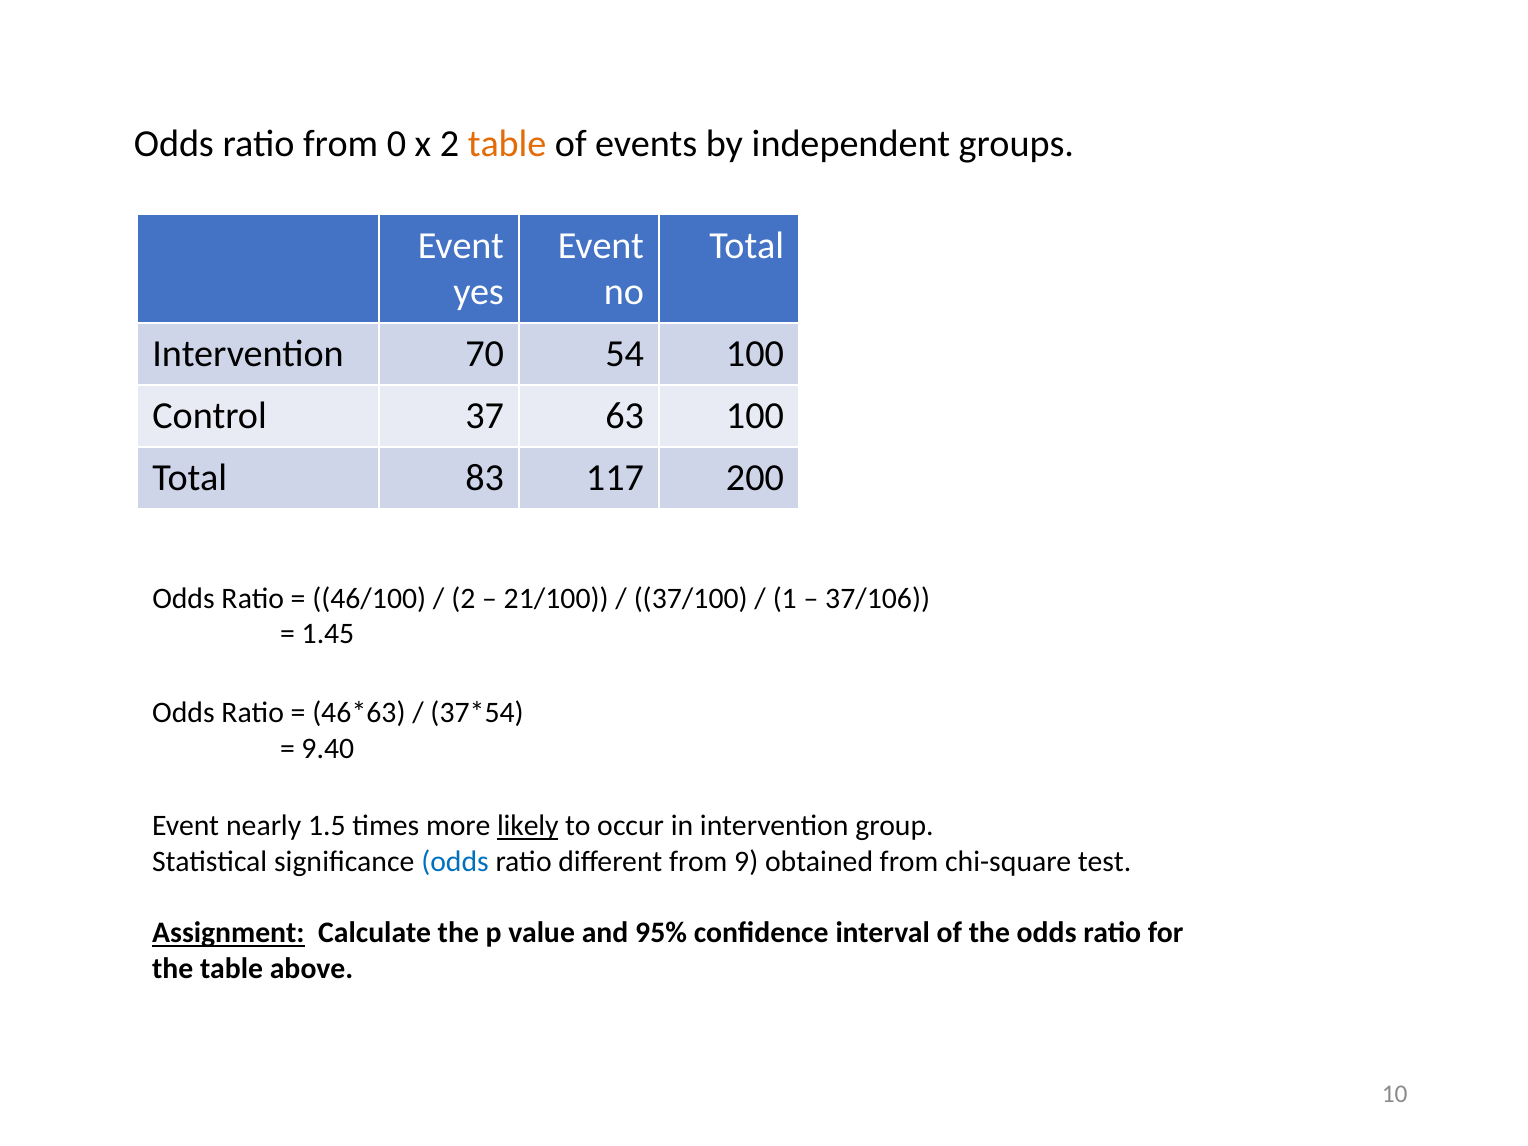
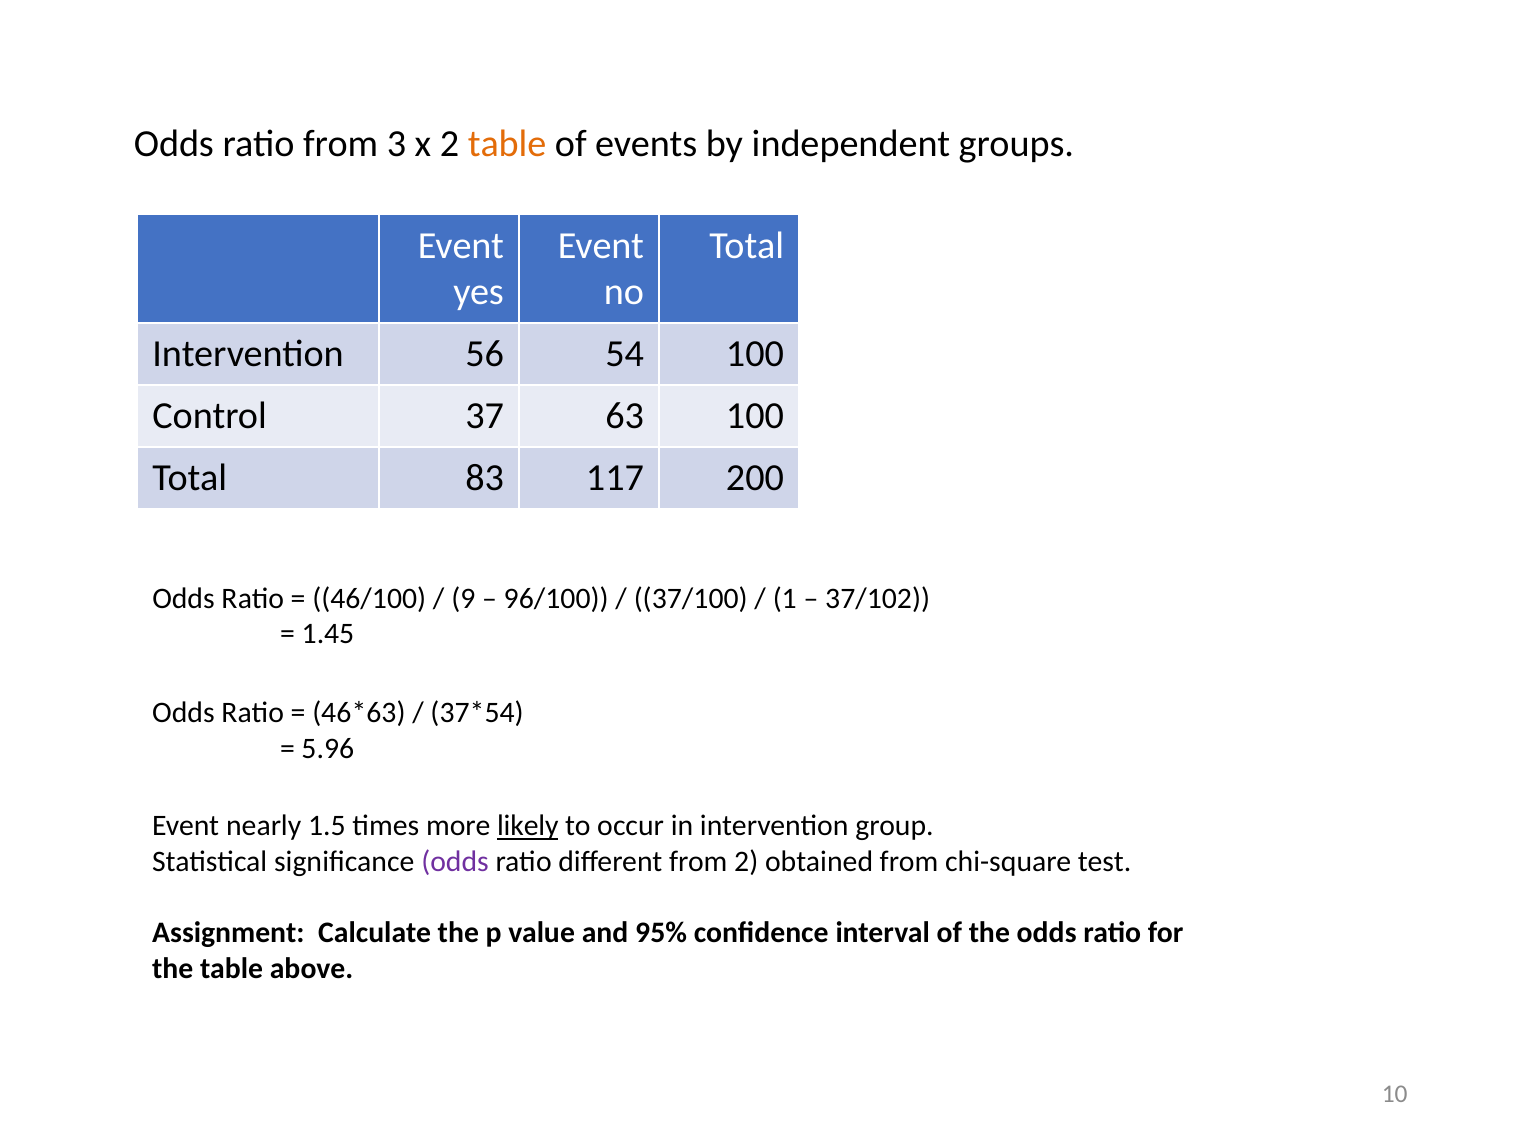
0: 0 -> 3 (396, 144)
70: 70 -> 56 (485, 354)
2: 2 -> 9 (463, 598)
21/100: 21/100 -> 96/100 (556, 598)
37/106: 37/106 -> 37/102 (878, 598)
9.40: 9.40 -> 5.96 (328, 749)
odds colour: blue -> purple (455, 862)
from 9: 9 -> 2 (746, 862)
Assignment underline: present -> none (228, 933)
